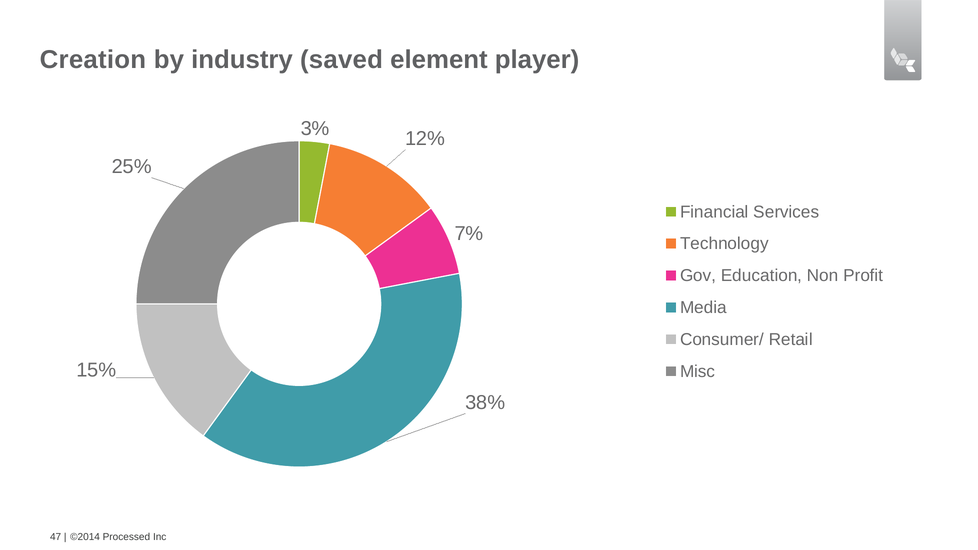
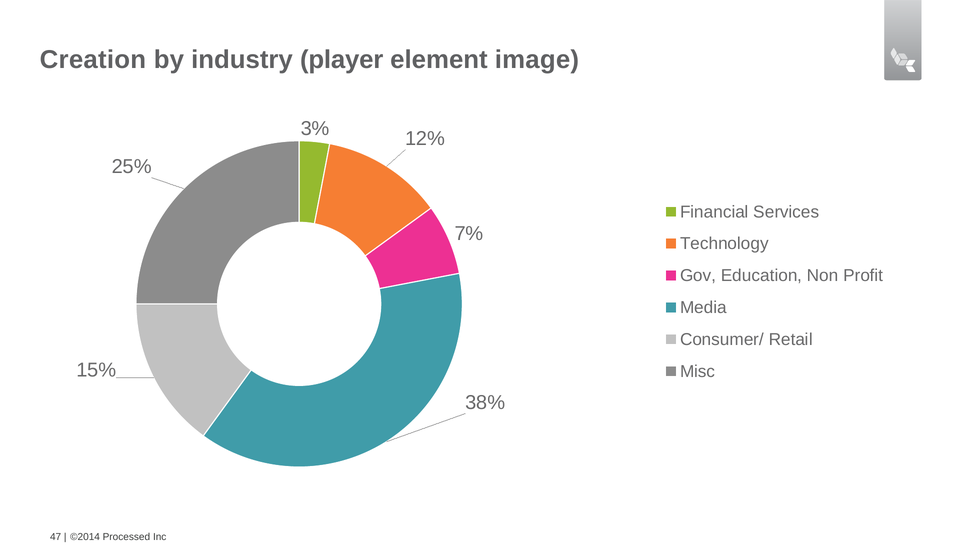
saved: saved -> player (342, 60)
player: player -> image (537, 60)
